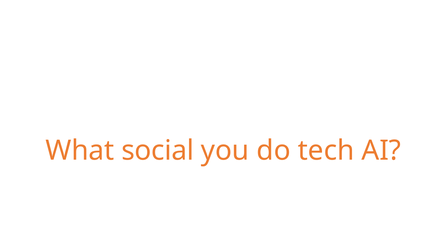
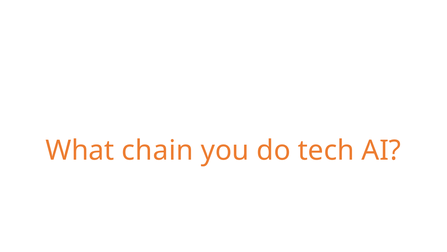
social: social -> chain (158, 150)
